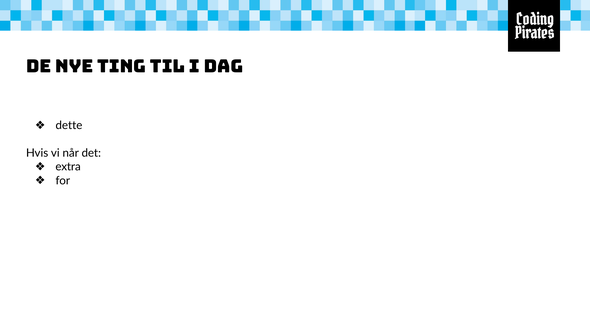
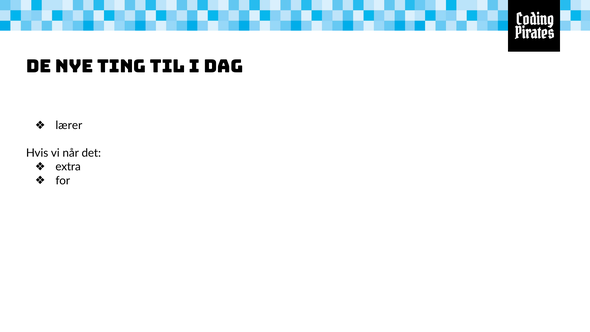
dette: dette -> lærer (69, 125)
